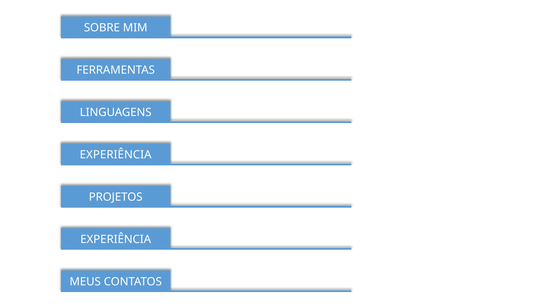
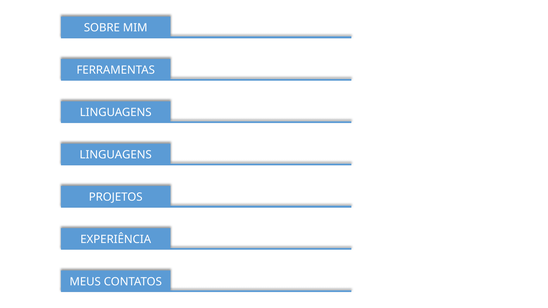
EXPERIÊNCIA: EXPERIÊNCIA -> LINGUAGENS (116, 155)
